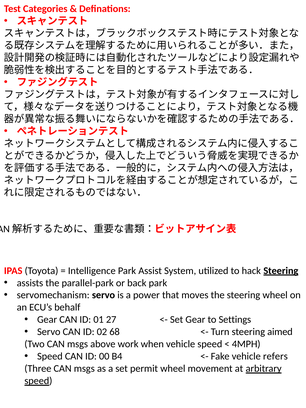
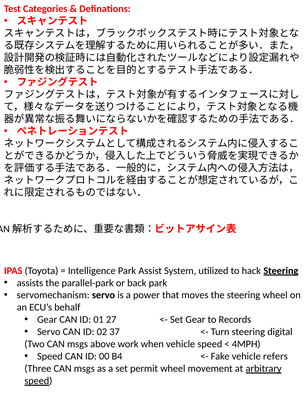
Settings: Settings -> Records (235, 320)
68: 68 -> 37 (115, 332)
aimed: aimed -> digital (280, 332)
